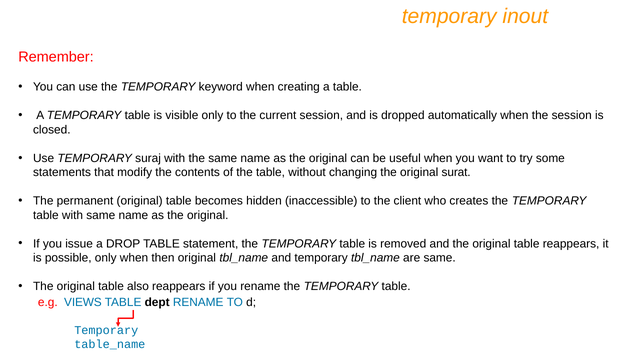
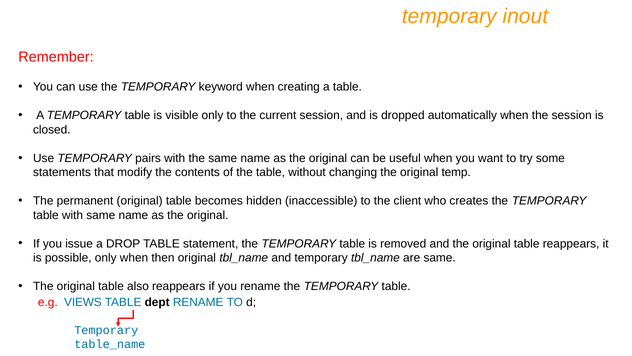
suraj: suraj -> pairs (148, 158)
surat: surat -> temp (456, 172)
